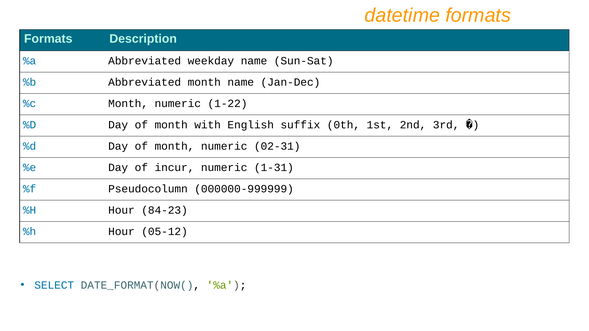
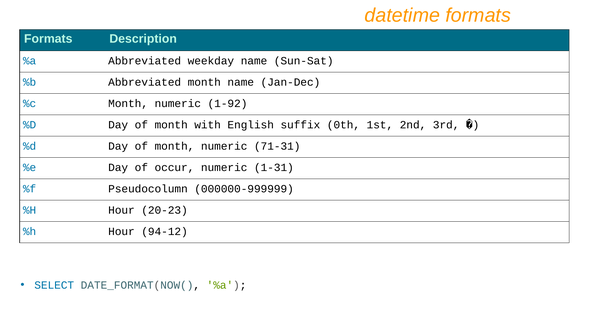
1-22: 1-22 -> 1-92 (227, 104)
02-31: 02-31 -> 71-31 (277, 146)
incur: incur -> occur (174, 168)
84-23: 84-23 -> 20-23 (165, 210)
05-12: 05-12 -> 94-12 (165, 232)
